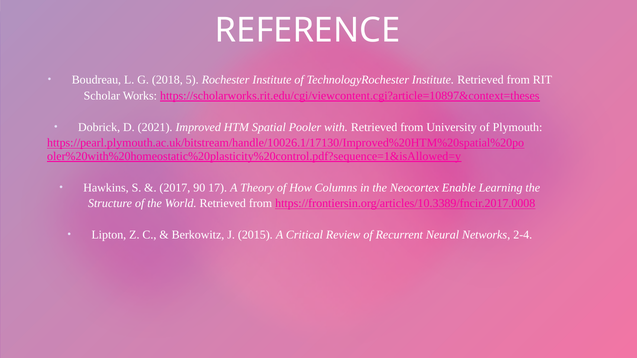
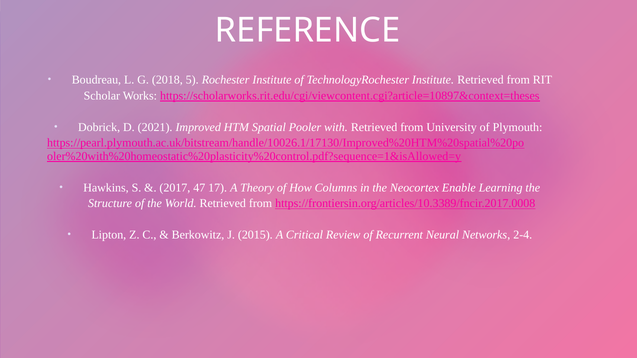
90: 90 -> 47 (199, 188)
